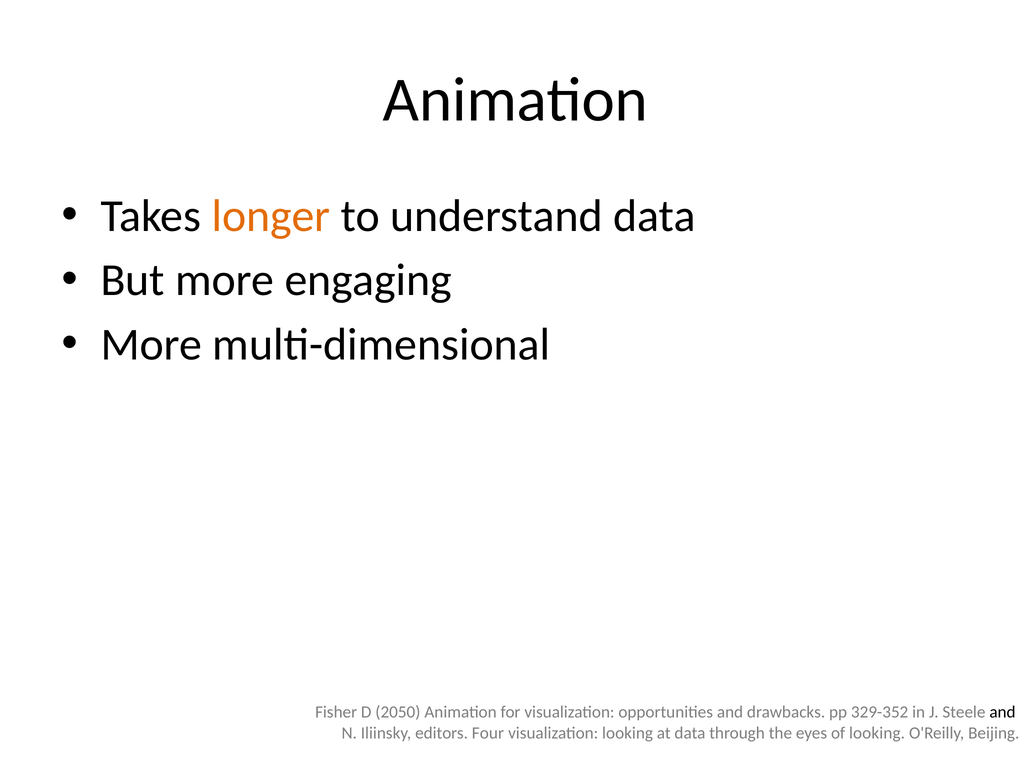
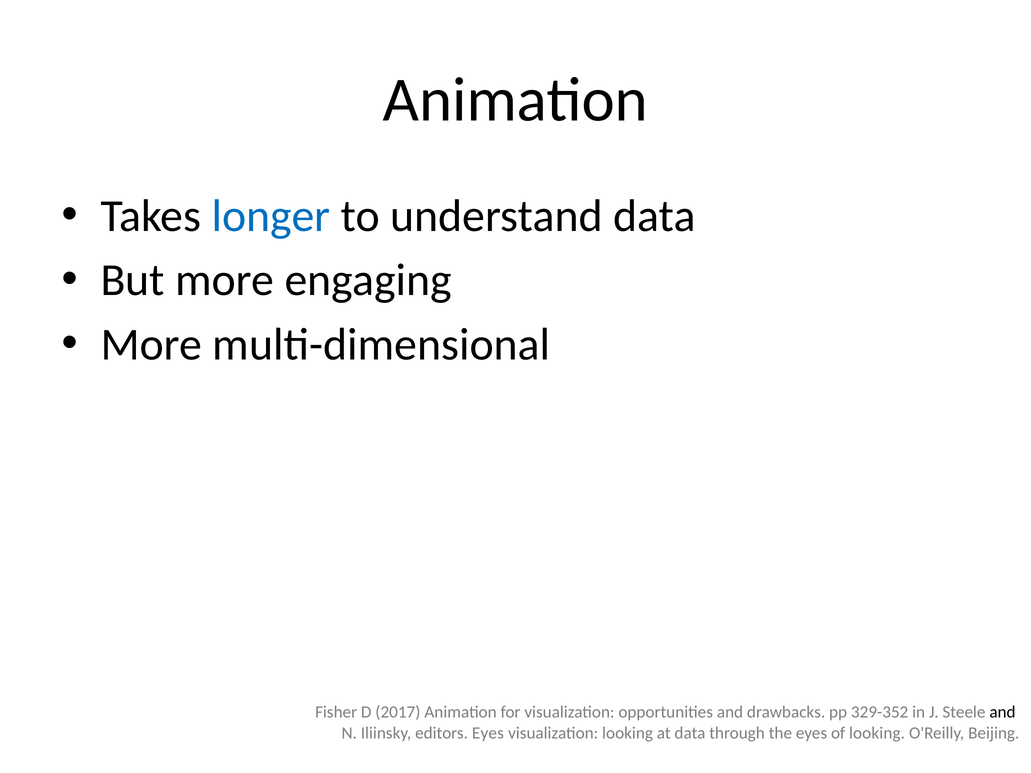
longer colour: orange -> blue (271, 216)
2050: 2050 -> 2017 (398, 712)
editors Four: Four -> Eyes (488, 733)
